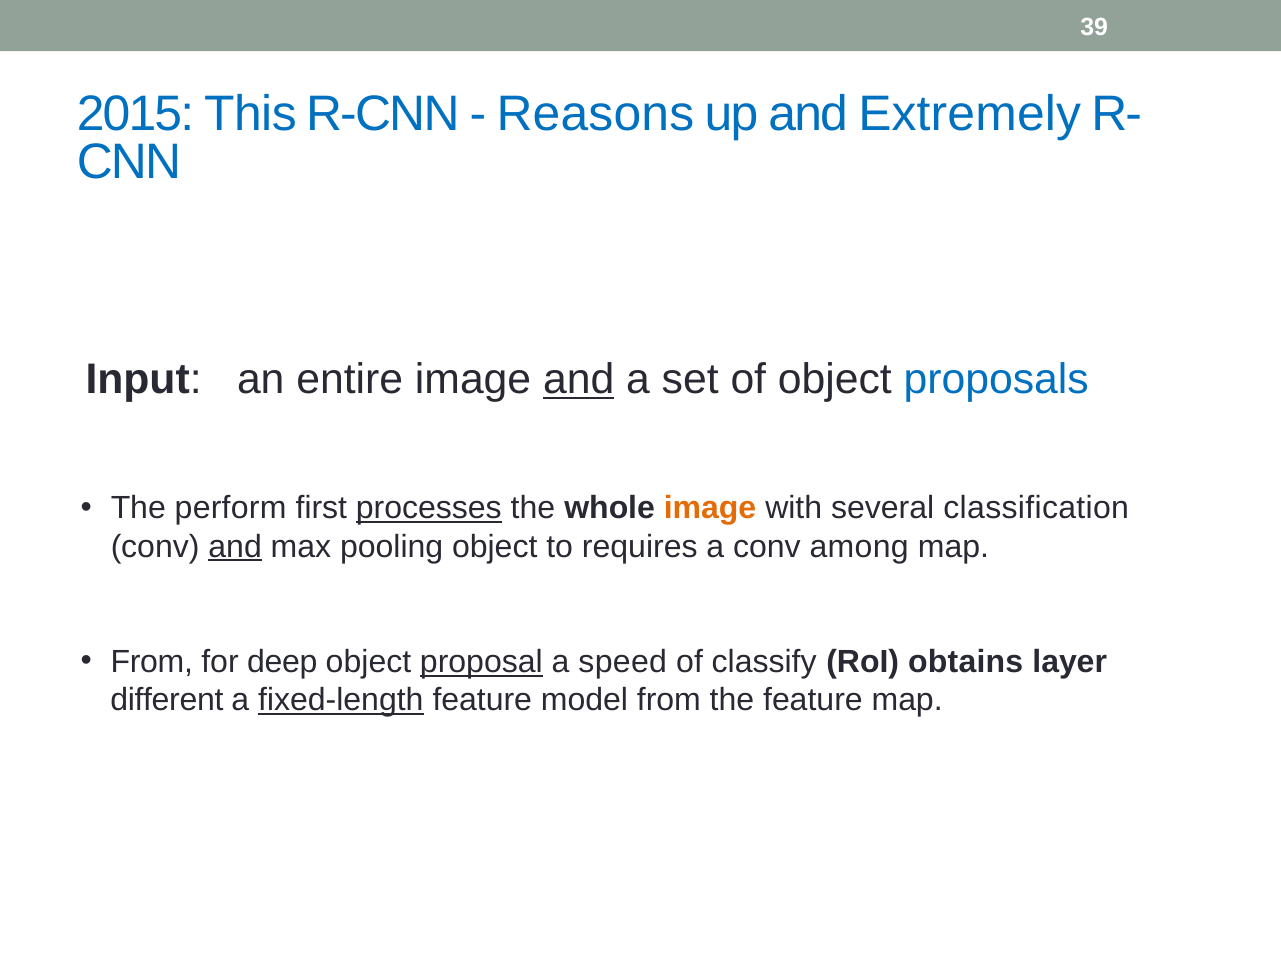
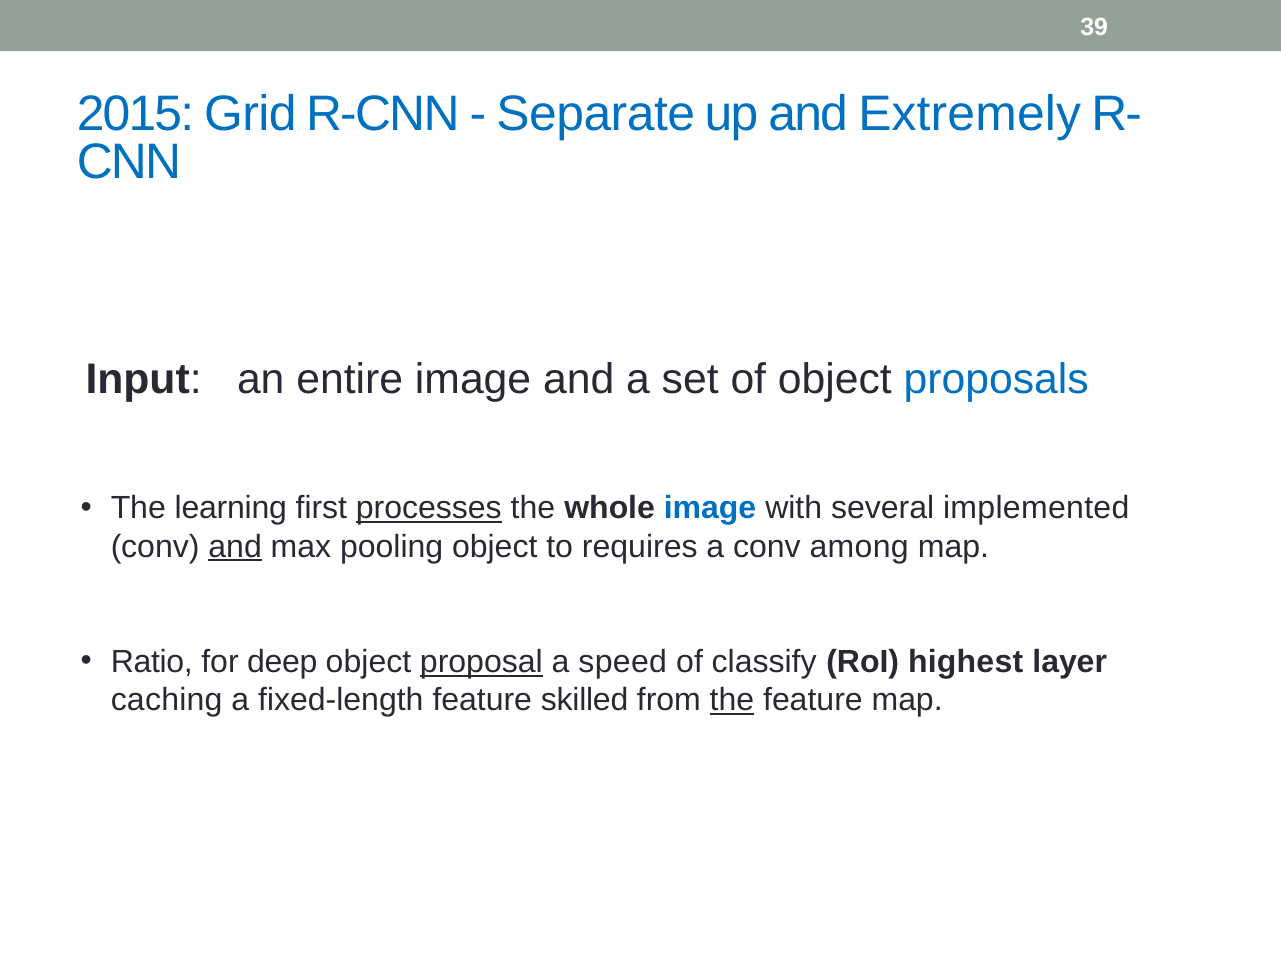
This: This -> Grid (250, 114)
Reasons: Reasons -> Separate (596, 114)
and underline: present -> none (579, 380)
perform: perform -> learning (231, 508)
image colour: orange -> blue (710, 508)
classification: classification -> implemented (1036, 508)
From: From -> Ratio (152, 662)
obtains: obtains -> highest (966, 662)
different: different -> caching (167, 700)
ﬁxed-length underline: present -> none (341, 700)
model: model -> skilled (585, 700)
the underline: none -> present (732, 700)
